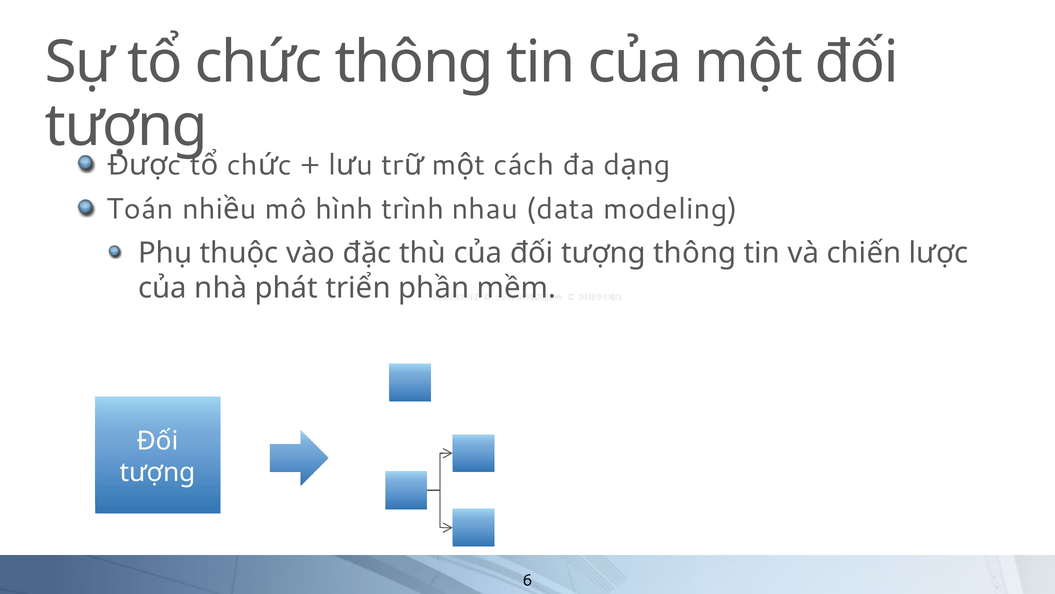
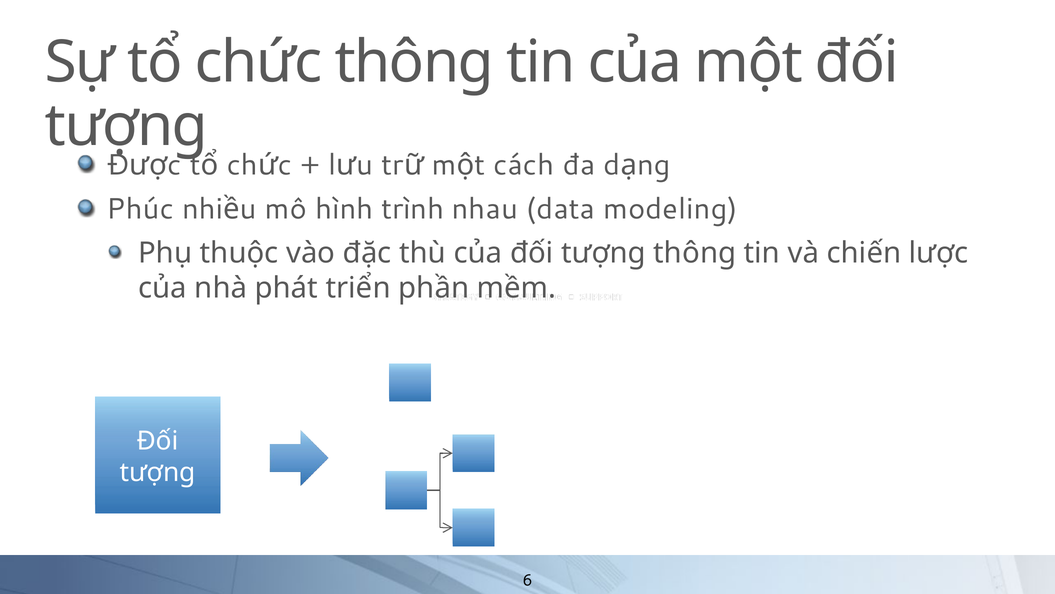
Toán: Toán -> Phúc (140, 209)
